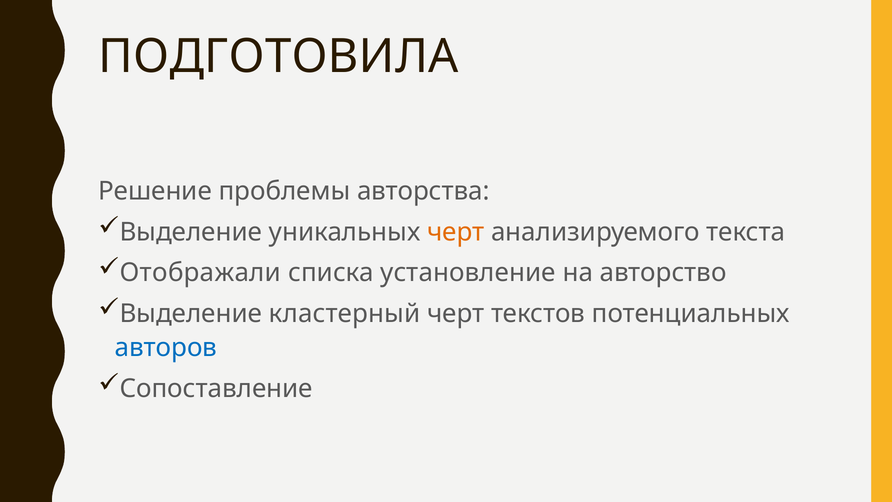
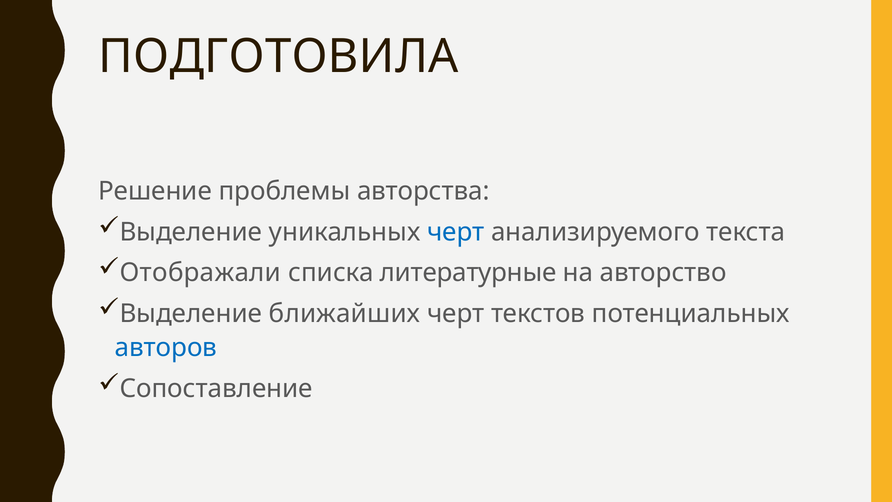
черт colour: orange -> blue (456, 232)
установление: установление -> литературные (468, 273)
кластерный: кластерный -> ближайших (345, 313)
